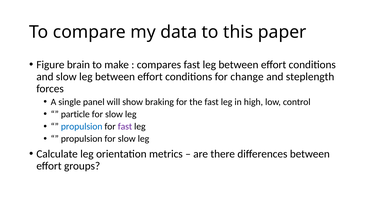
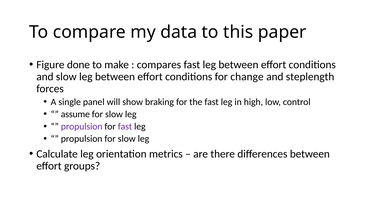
brain: brain -> done (78, 65)
particle: particle -> assume (75, 114)
propulsion colour: blue -> purple (82, 127)
